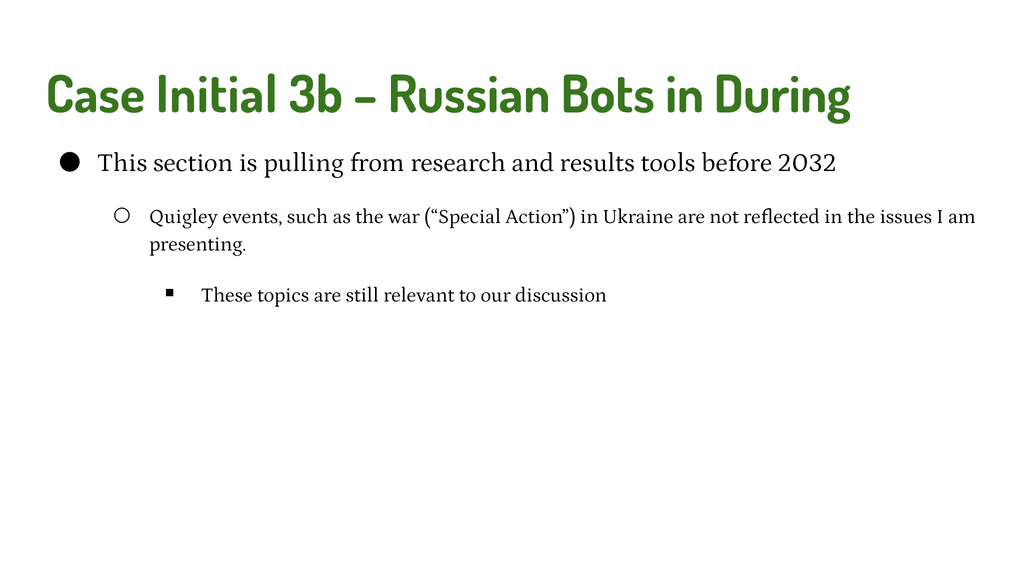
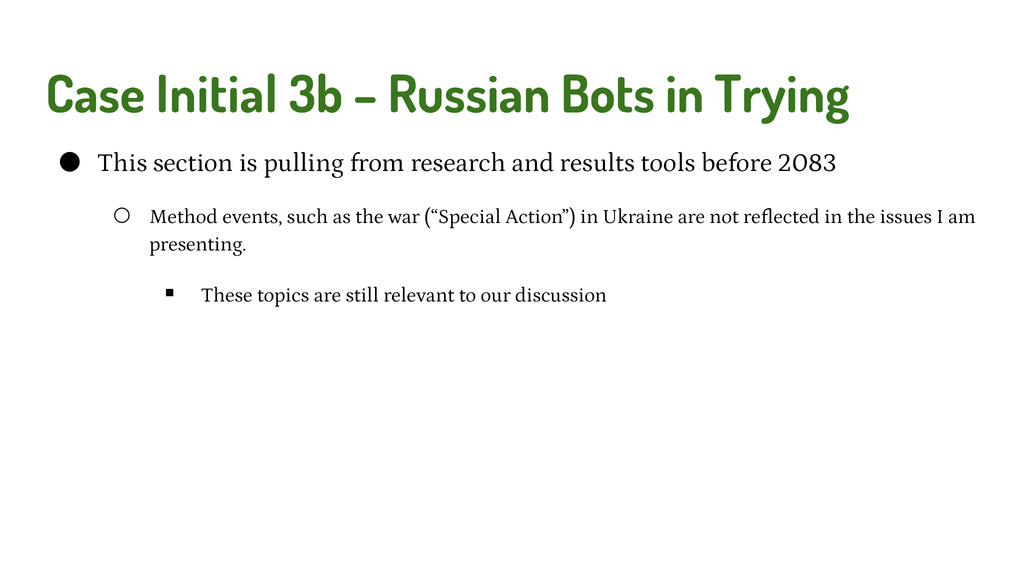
During: During -> Trying (782, 95)
2032: 2032 -> 2083 (808, 163)
Quigley: Quigley -> Method (183, 217)
